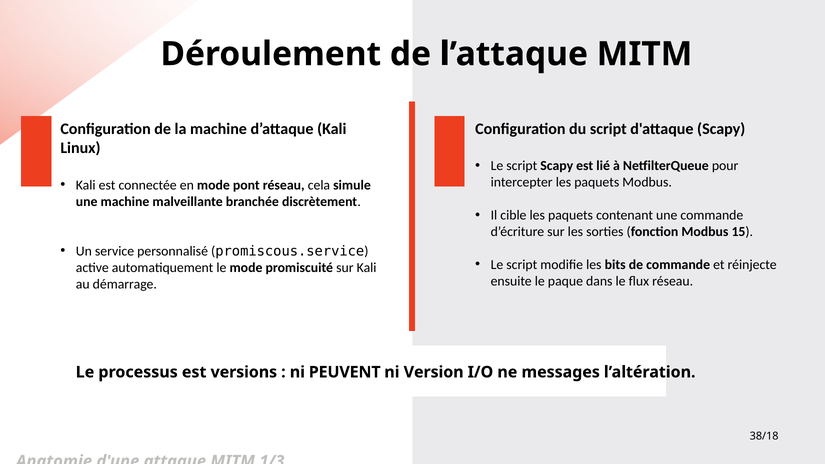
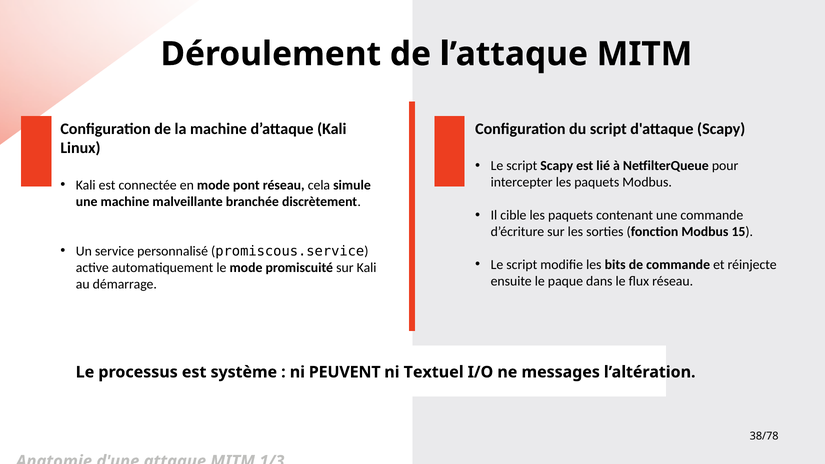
versions: versions -> système (244, 372)
Version: Version -> Textuel (434, 372)
38/18: 38/18 -> 38/78 (764, 436)
